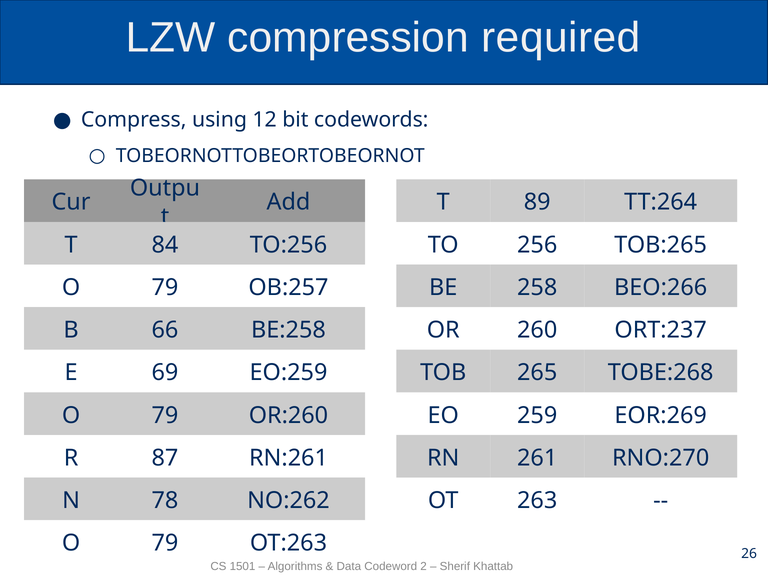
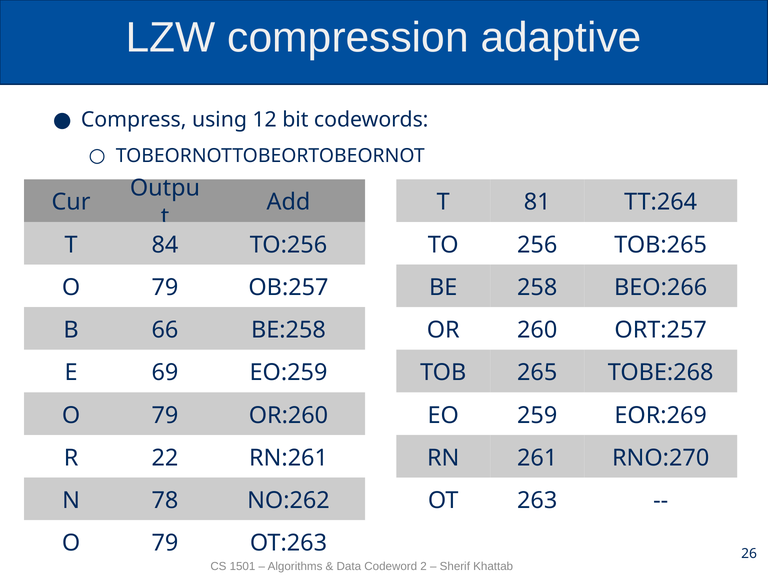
required: required -> adaptive (561, 38)
89: 89 -> 81 (537, 202)
ORT:237: ORT:237 -> ORT:257 (661, 330)
87: 87 -> 22 (165, 458)
